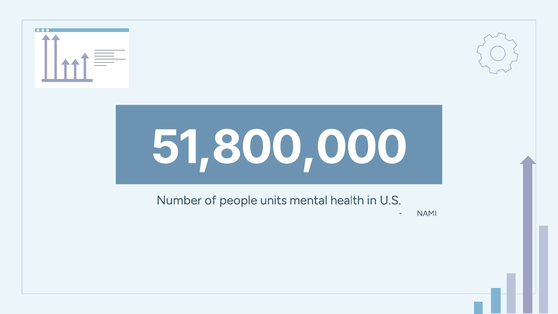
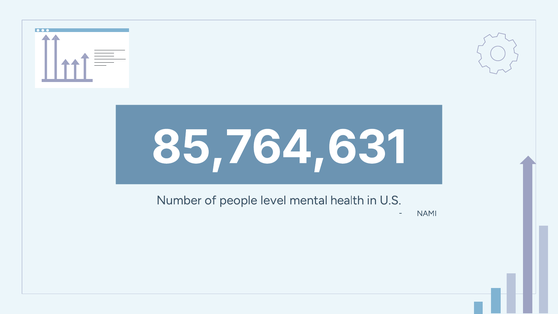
51,800,000: 51,800,000 -> 85,764,631 (279, 148)
units: units -> level (273, 200)
